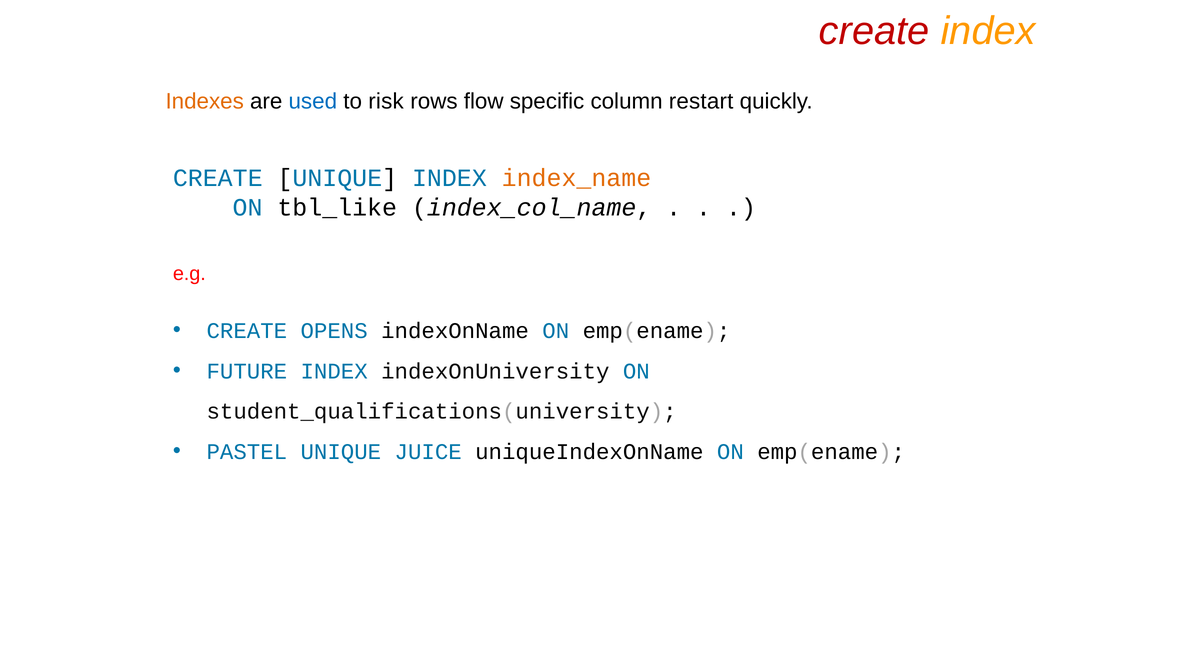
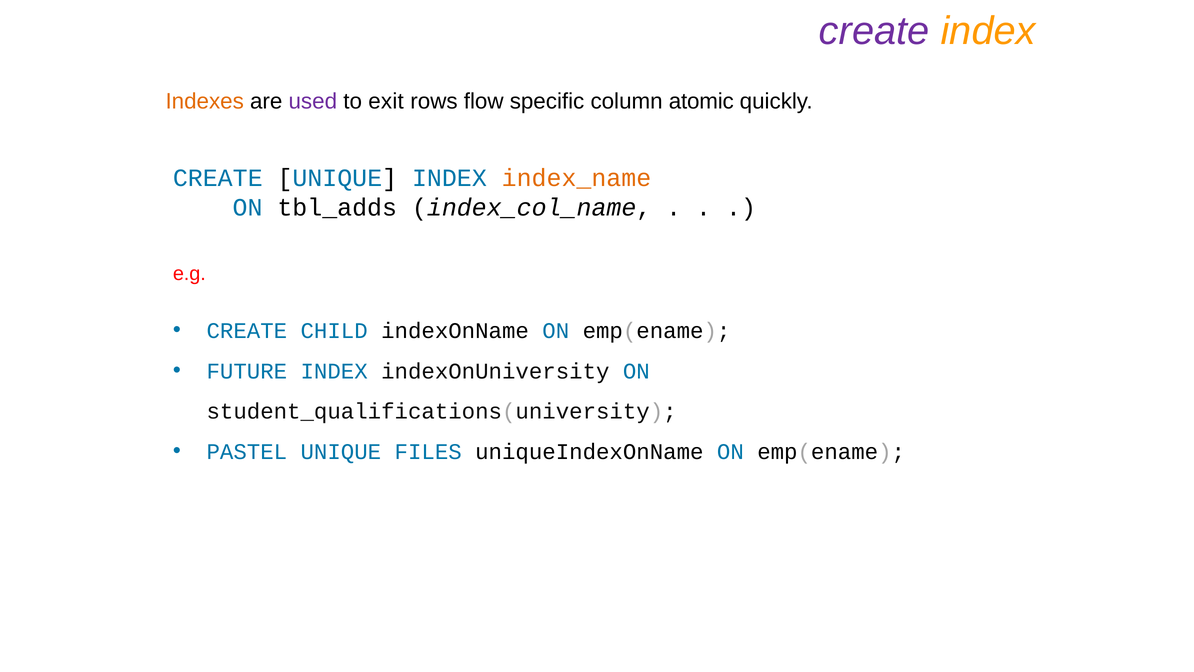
create colour: red -> purple (874, 31)
used colour: blue -> purple (313, 101)
risk: risk -> exit (386, 101)
restart: restart -> atomic (701, 101)
tbl_like: tbl_like -> tbl_adds (337, 208)
OPENS: OPENS -> CHILD (334, 331)
JUICE: JUICE -> FILES (428, 451)
